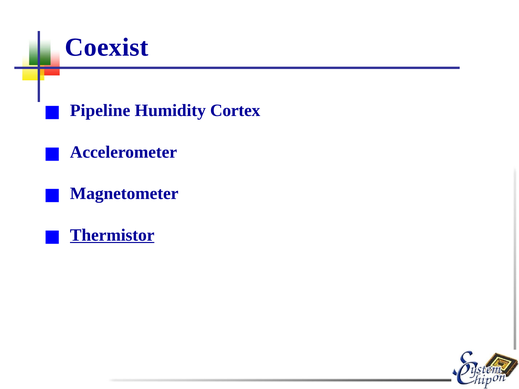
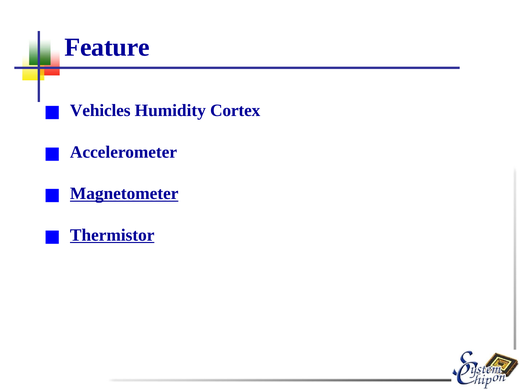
Coexist: Coexist -> Feature (107, 47)
Pipeline: Pipeline -> Vehicles (100, 111)
Magnetometer underline: none -> present (124, 194)
